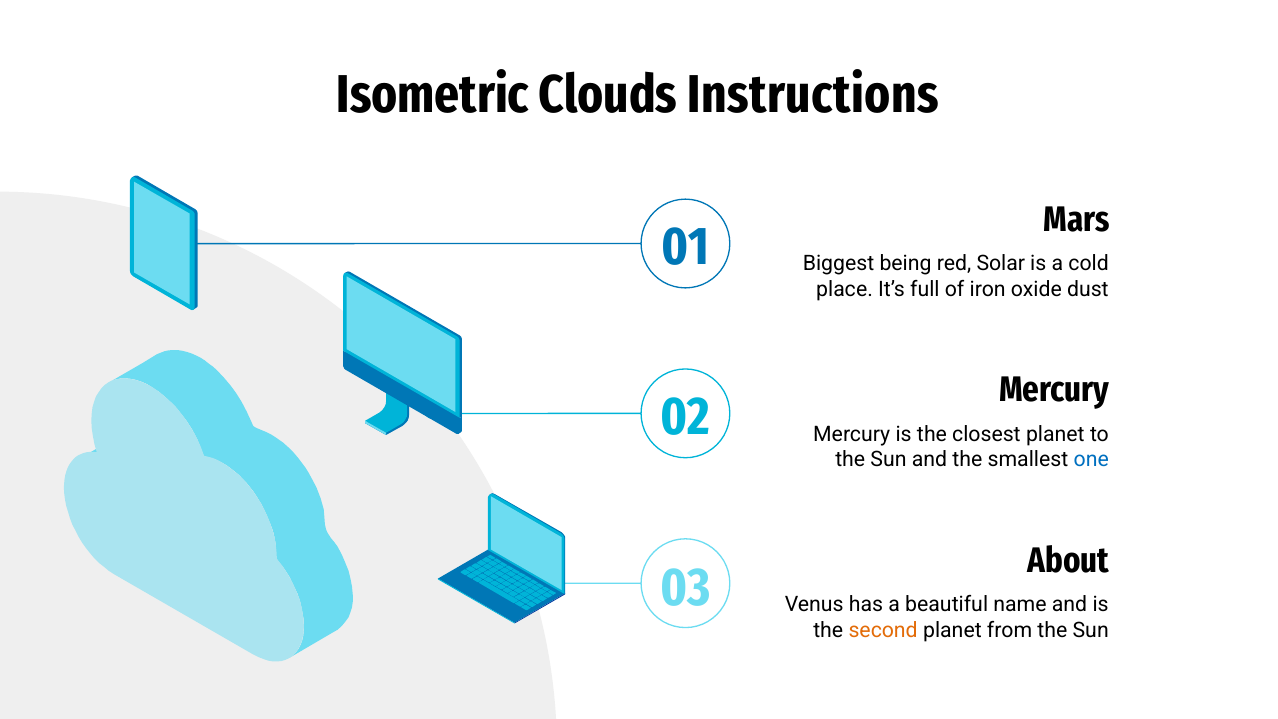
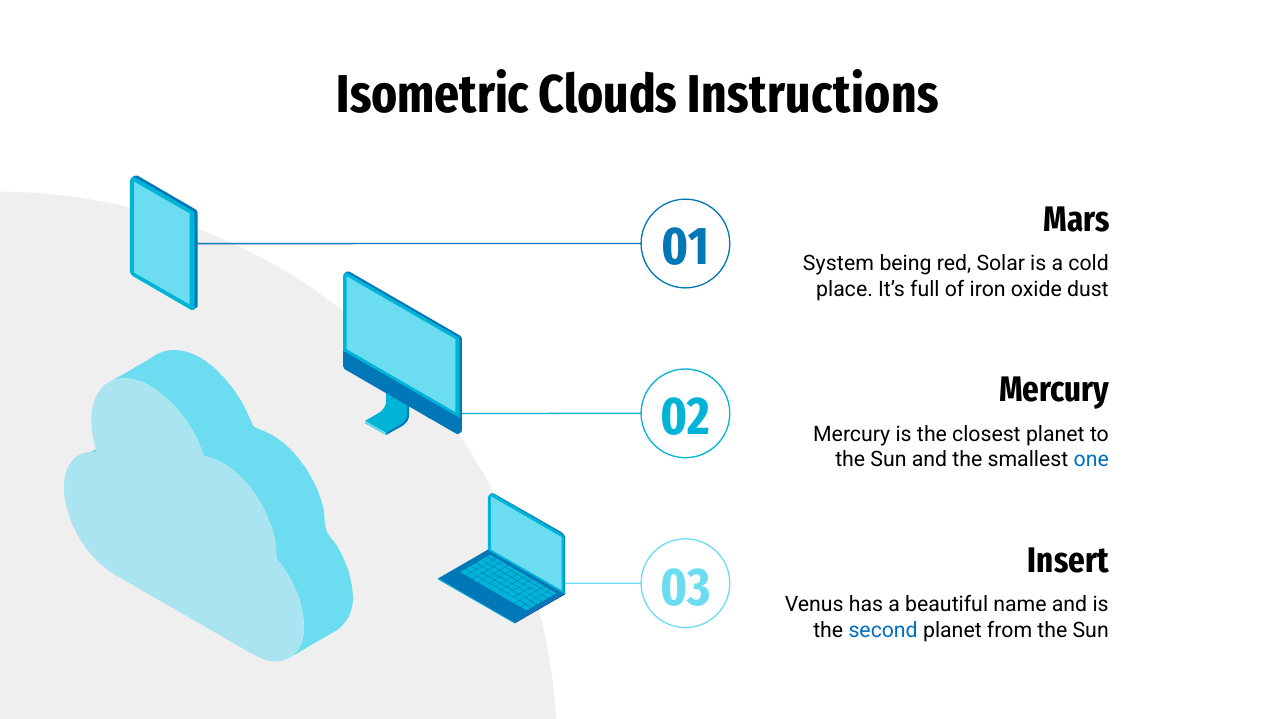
Biggest: Biggest -> System (838, 263)
About: About -> Insert (1069, 561)
second colour: orange -> blue (883, 630)
